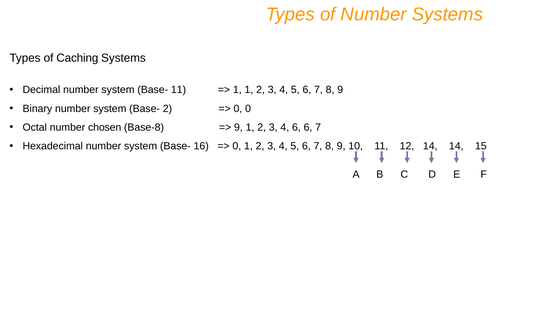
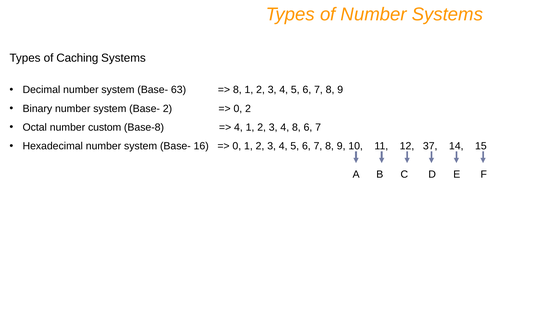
Base- 11: 11 -> 63 (179, 90)
1: 1 -> 8 (237, 90)
0 0: 0 -> 2 (248, 109)
chosen: chosen -> custom (105, 127)
9: 9 -> 4 (238, 127)
4 6: 6 -> 8 (296, 127)
12 14: 14 -> 37 (430, 146)
